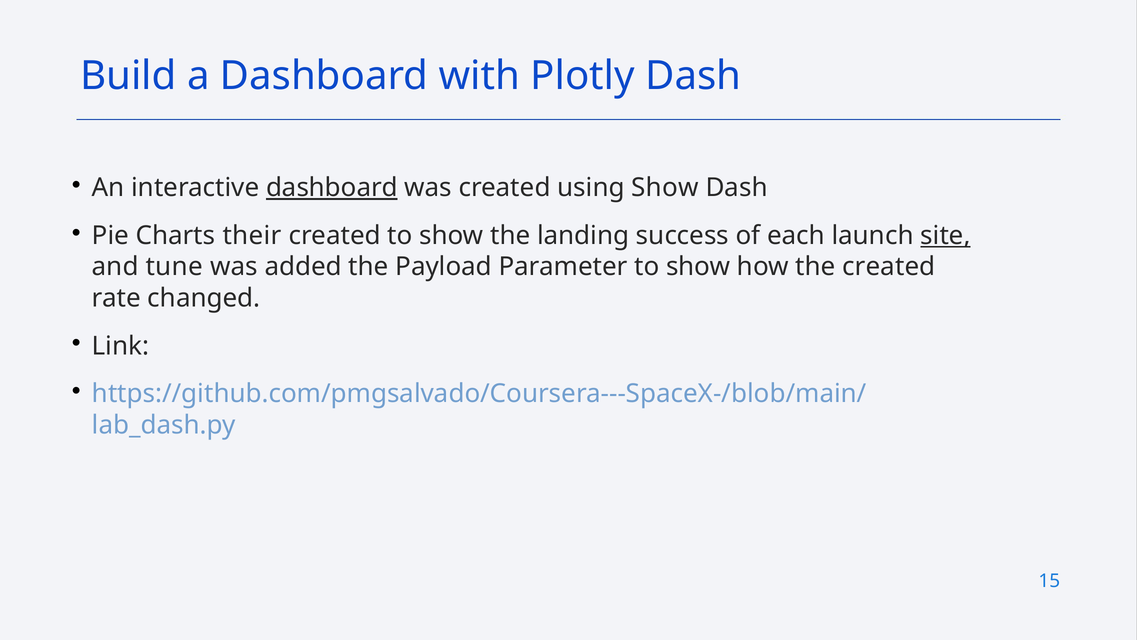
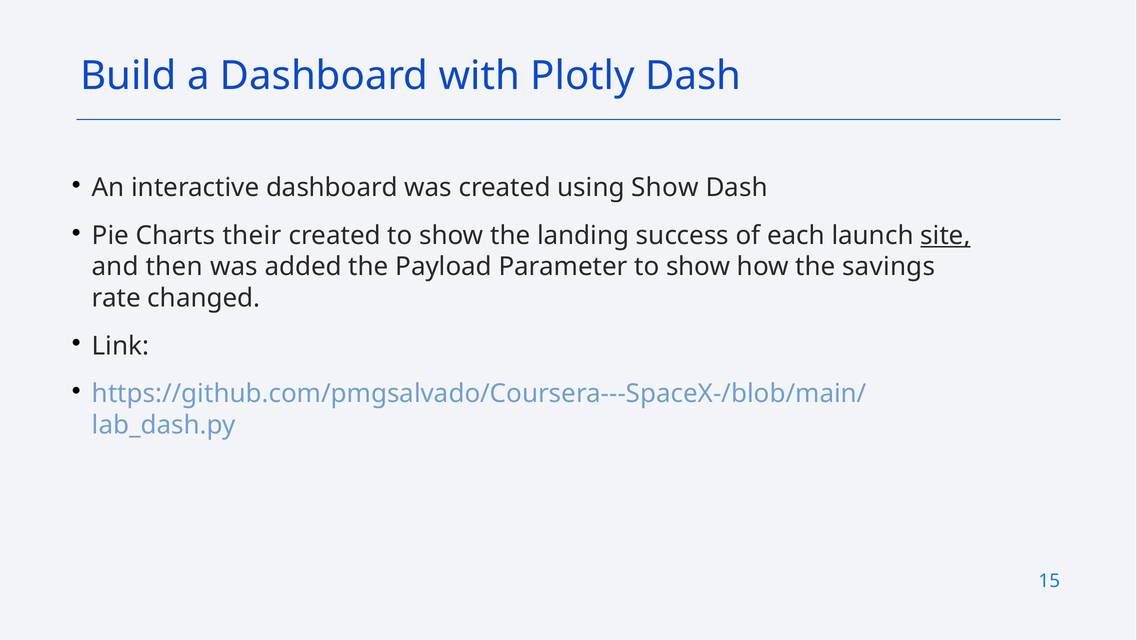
dashboard underline: present -> none (332, 188)
tune: tune -> then (174, 267)
the created: created -> savings (889, 267)
